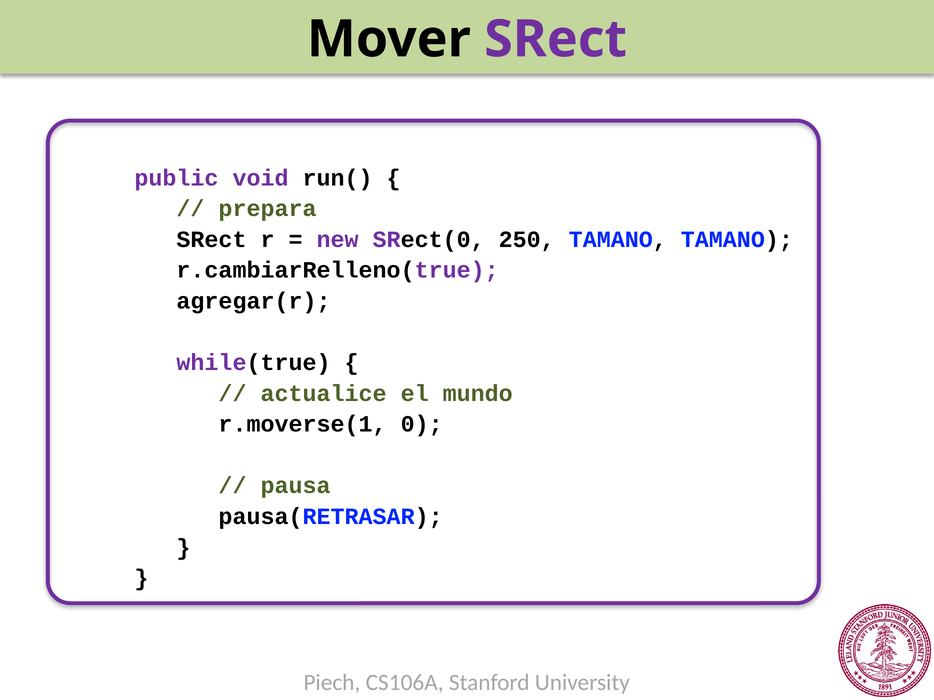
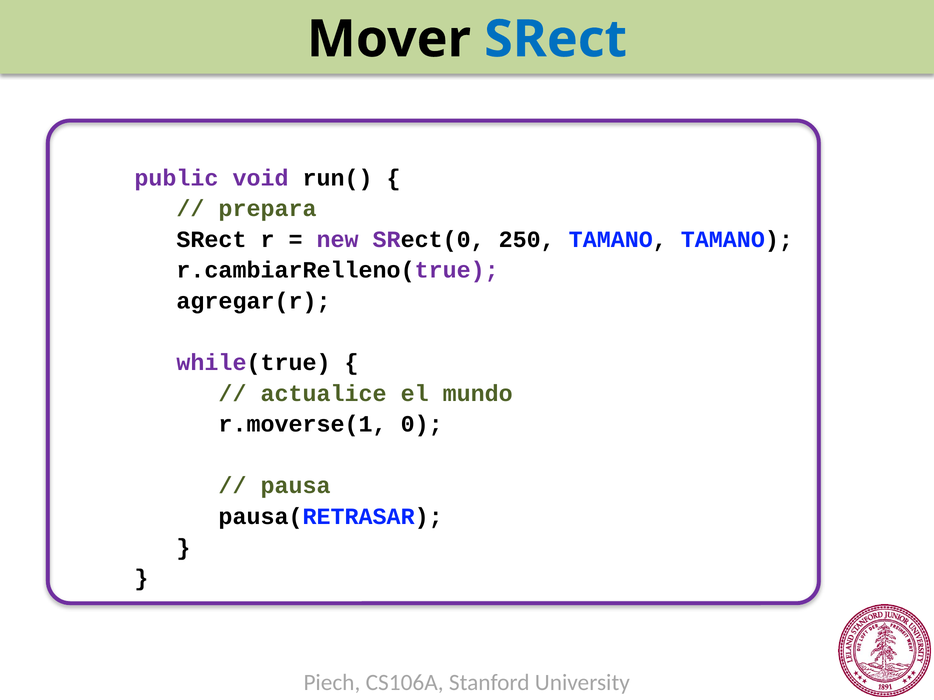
SRect colour: purple -> blue (556, 39)
